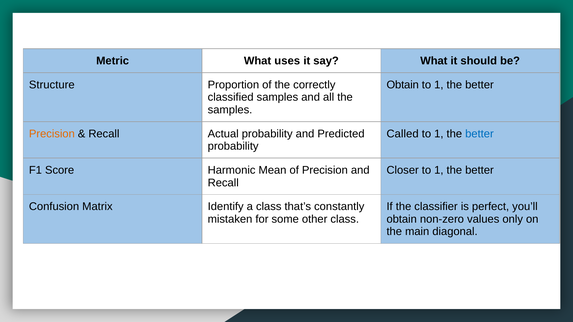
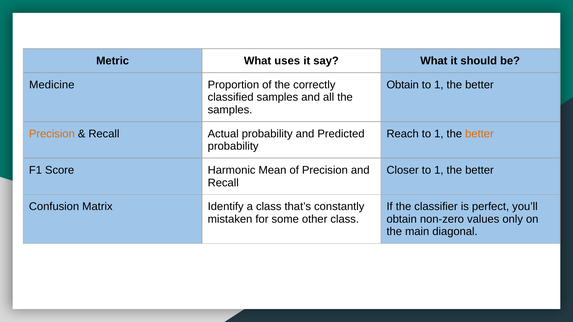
Structure: Structure -> Medicine (52, 85)
Called: Called -> Reach (403, 134)
better colour: blue -> orange (479, 134)
